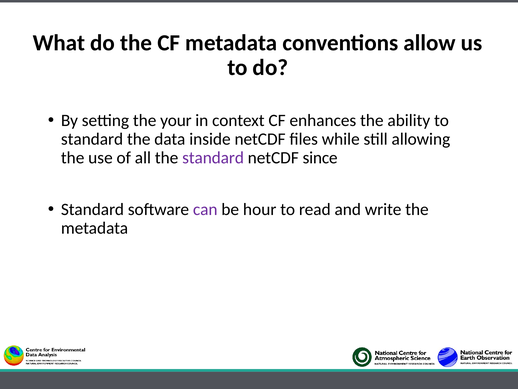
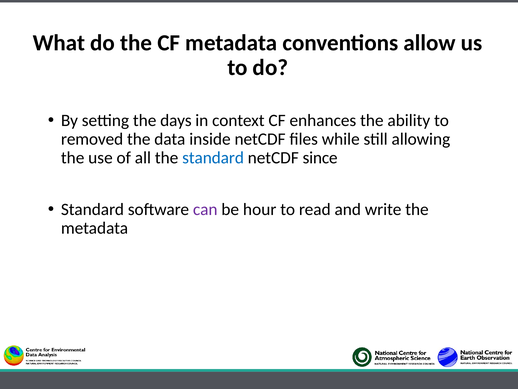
your: your -> days (176, 120)
standard: standard -> removed (92, 139)
standard colour: purple -> blue (213, 158)
